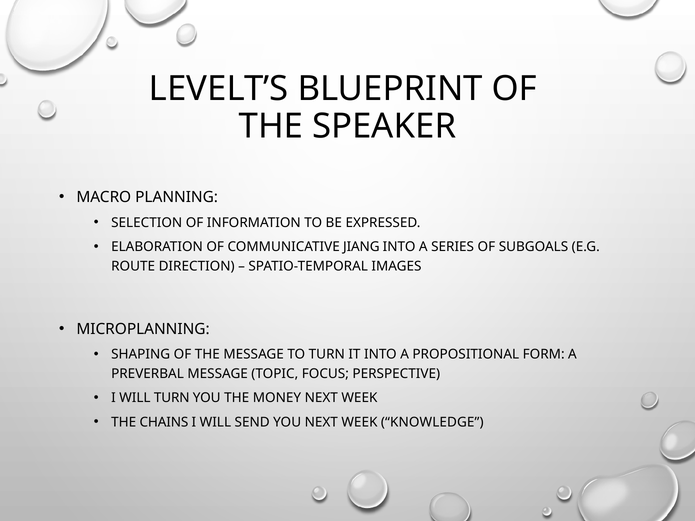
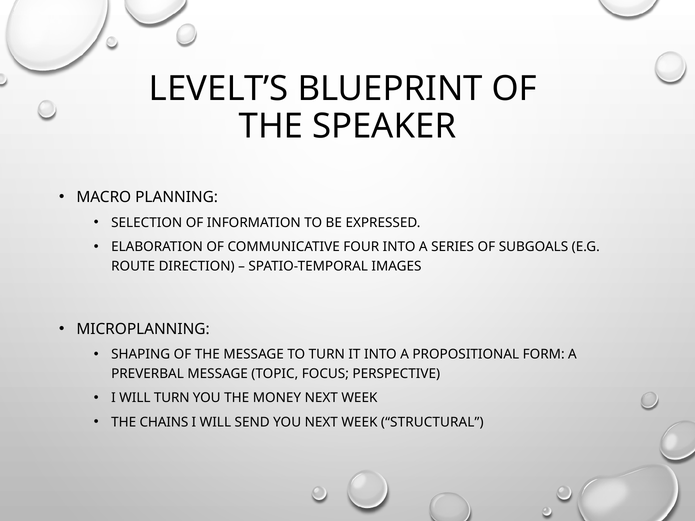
JIANG: JIANG -> FOUR (361, 247)
KNOWLEDGE: KNOWLEDGE -> STRUCTURAL (432, 422)
